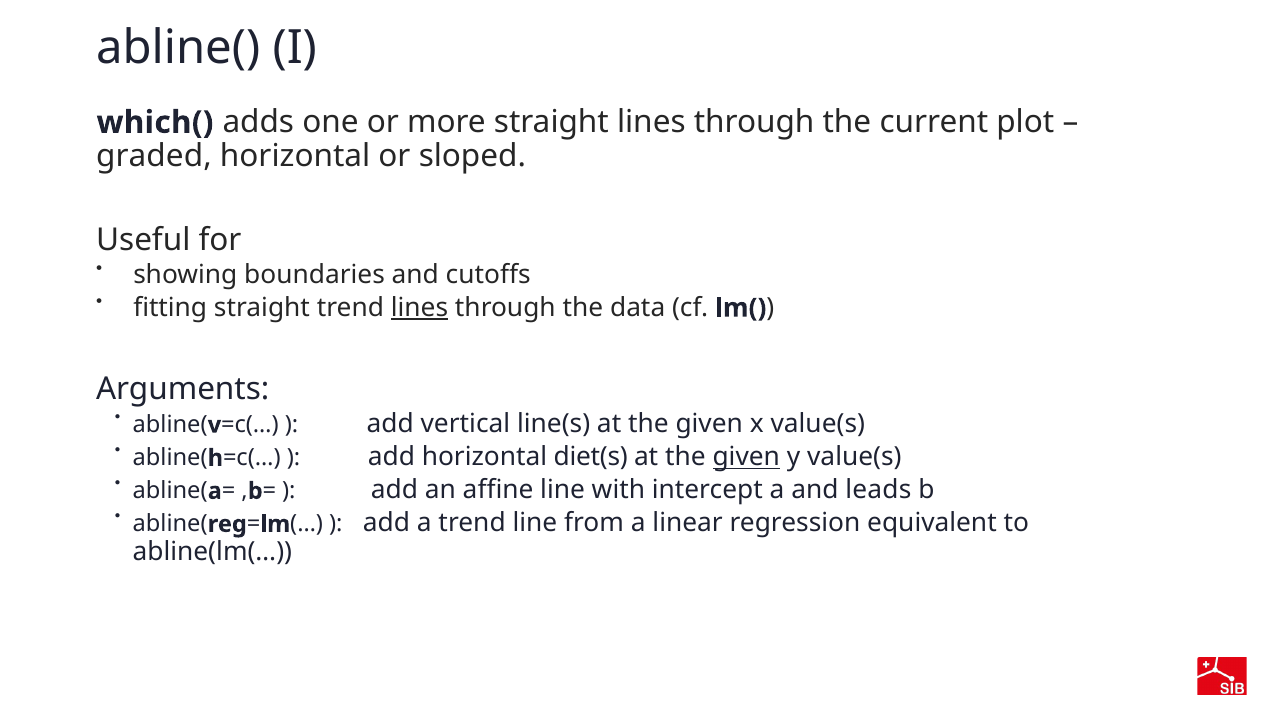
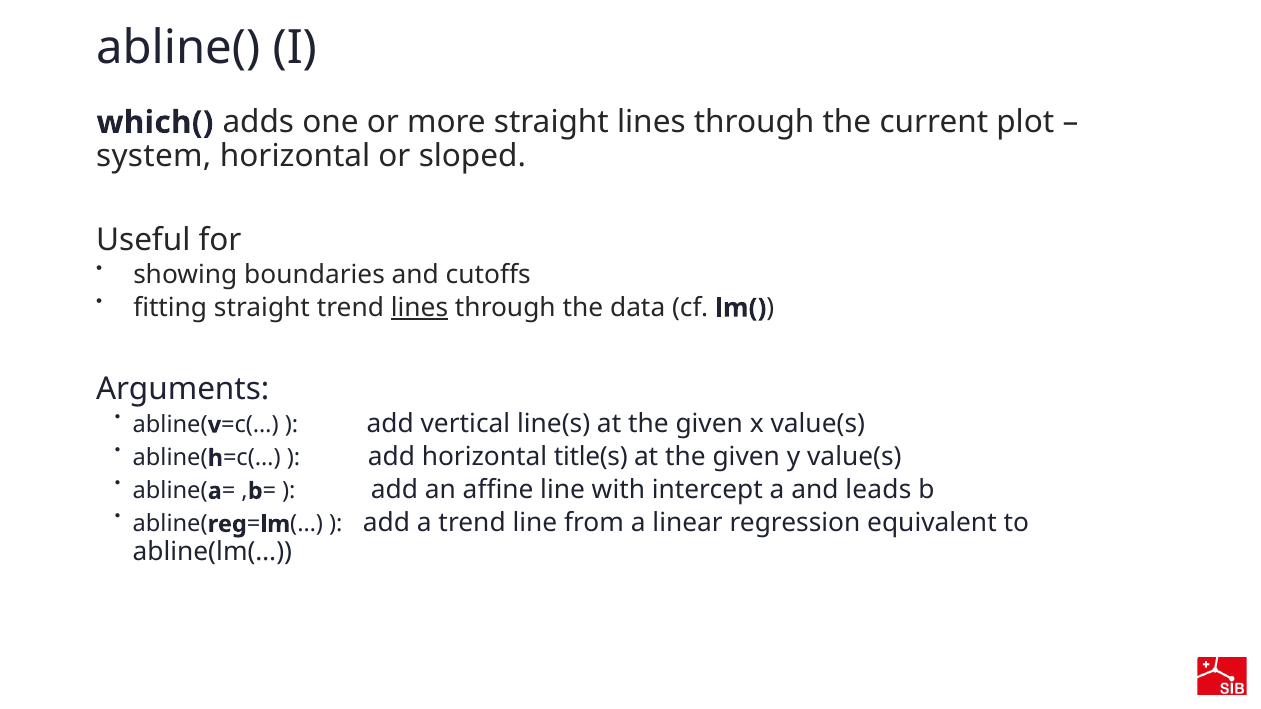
graded: graded -> system (154, 157)
diet(s: diet(s -> title(s (591, 457)
given underline: present -> none (746, 457)
